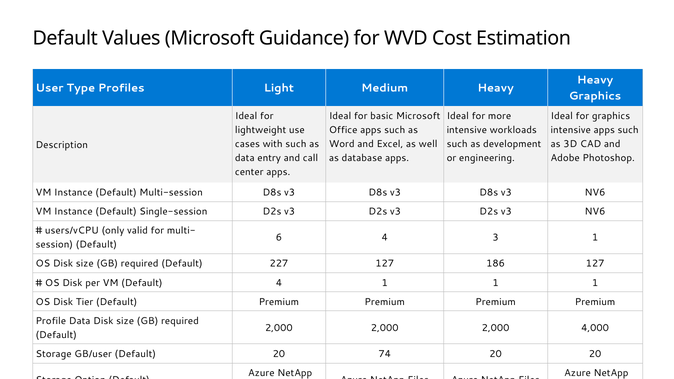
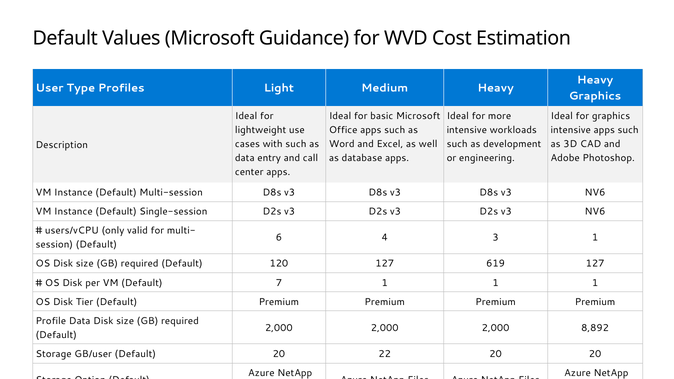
227: 227 -> 120 (279, 264)
186: 186 -> 619 (496, 264)
Default 4: 4 -> 7 (279, 283)
4,000: 4,000 -> 8,892 (595, 328)
74: 74 -> 22 (385, 354)
